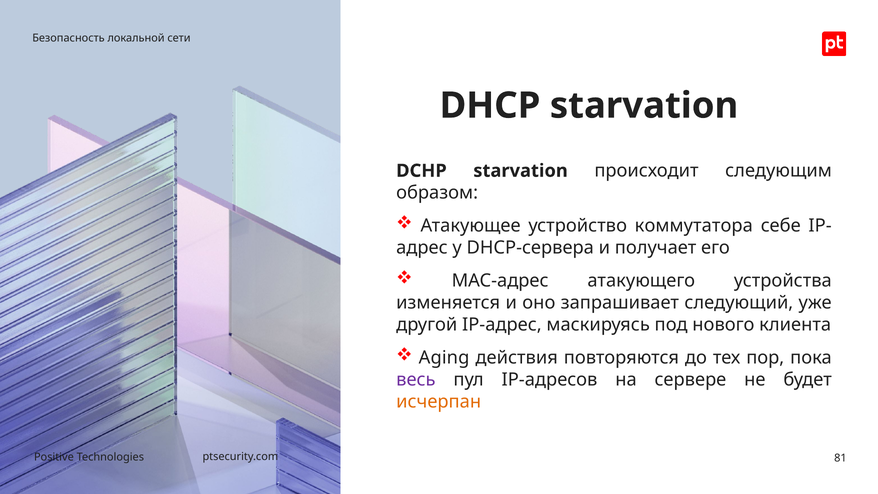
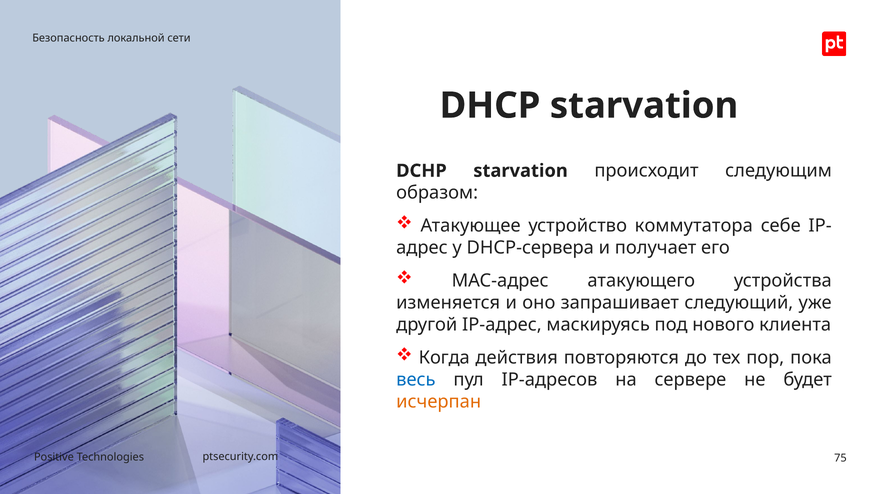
Aging: Aging -> Когда (444, 358)
весь colour: purple -> blue (416, 380)
81: 81 -> 75 (840, 458)
